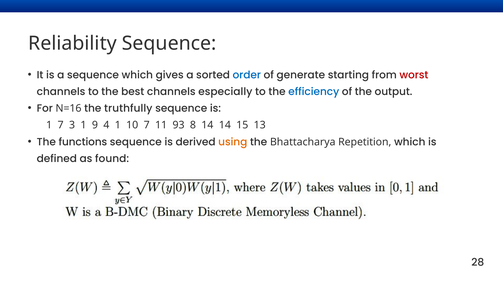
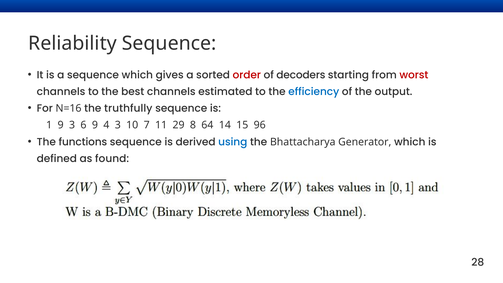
order colour: blue -> red (247, 75)
generate: generate -> decoders (301, 75)
especially: especially -> estimated (225, 92)
1 7: 7 -> 9 (61, 125)
3 1: 1 -> 6 (83, 125)
4 1: 1 -> 3 (118, 125)
93: 93 -> 29 (179, 125)
8 14: 14 -> 64 (207, 125)
13: 13 -> 96 (260, 125)
using colour: orange -> blue (233, 142)
Repetition: Repetition -> Generator (365, 142)
